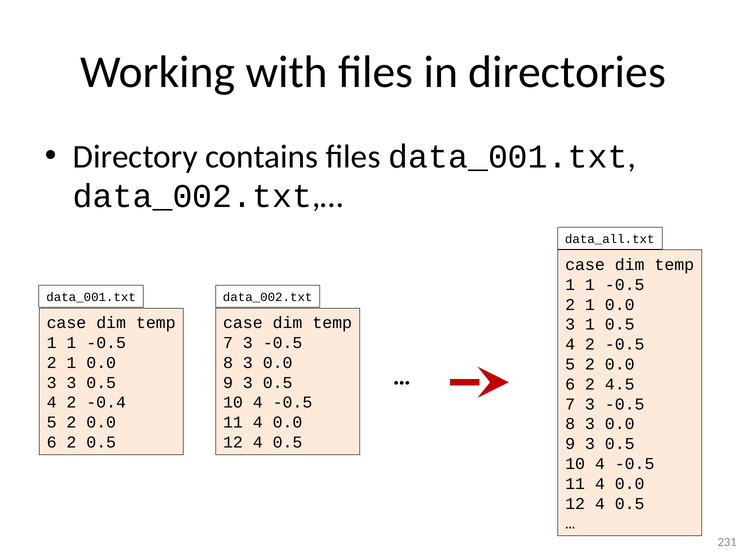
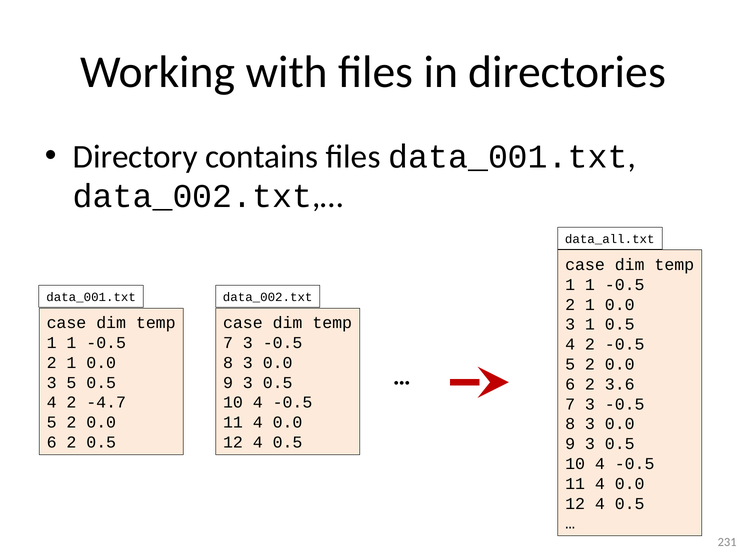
3 3: 3 -> 5 (71, 383)
4.5: 4.5 -> 3.6 (620, 384)
-0.4: -0.4 -> -4.7 (106, 403)
